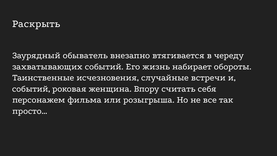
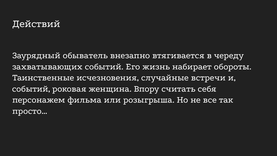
Раскрыть: Раскрыть -> Действий (36, 23)
